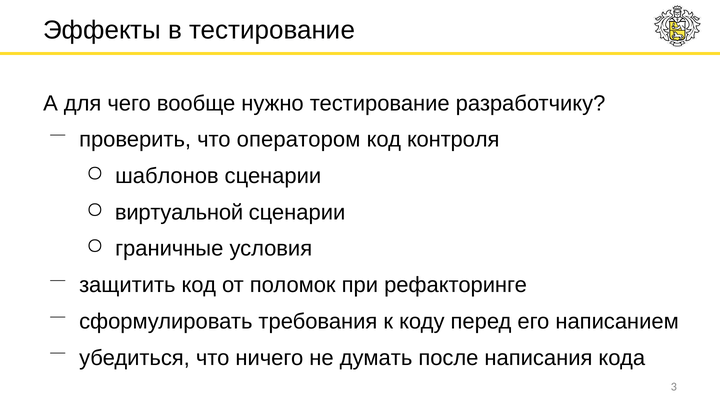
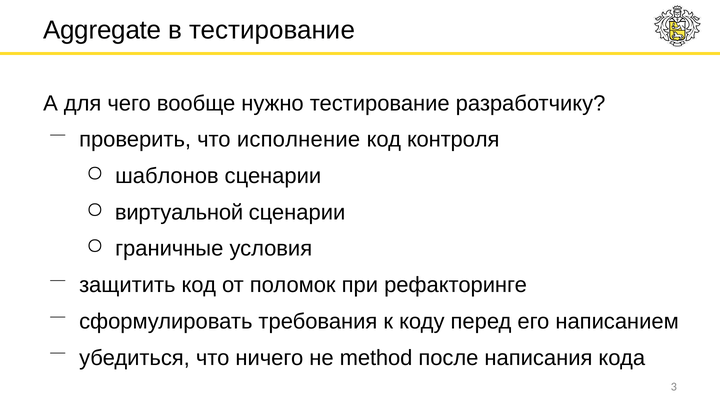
Эффекты: Эффекты -> Aggregate (102, 30)
оператором: оператором -> исполнение (299, 140)
думать: думать -> method (376, 358)
